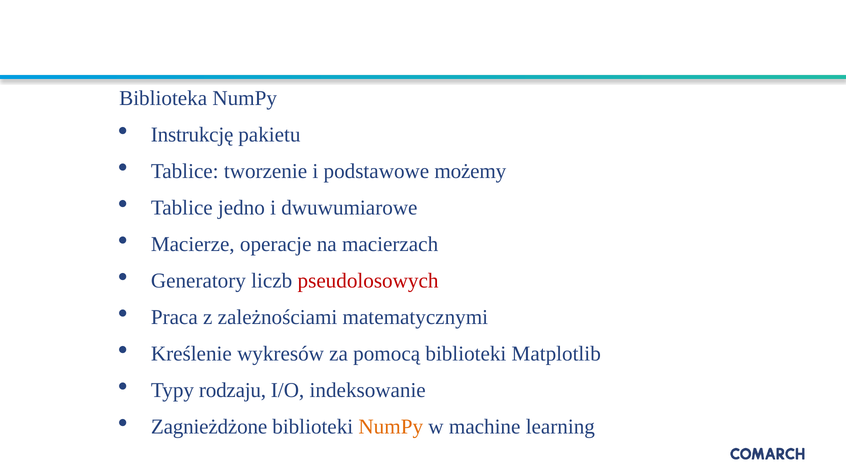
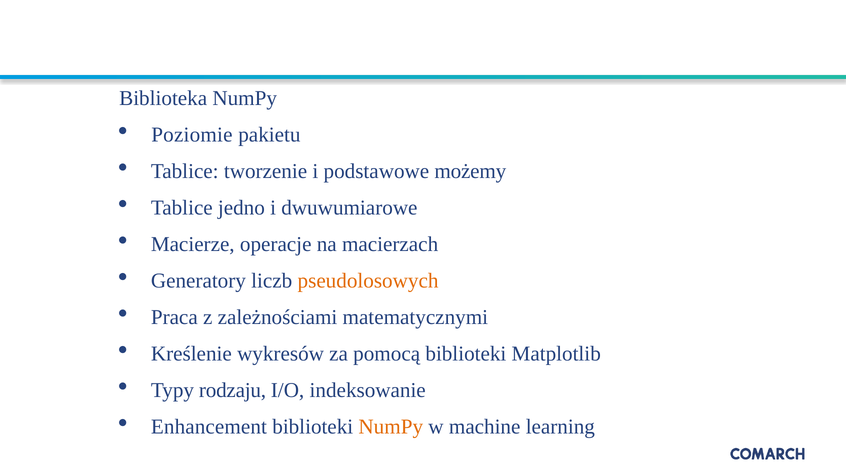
Instrukcję: Instrukcję -> Poziomie (192, 135)
pseudolosowych colour: red -> orange (368, 281)
Zagnieżdżone: Zagnieżdżone -> Enhancement (209, 427)
